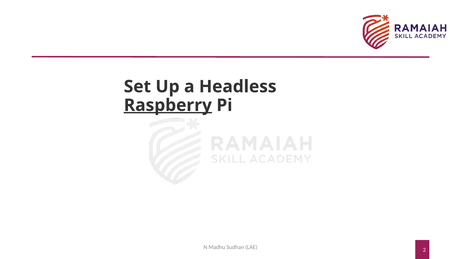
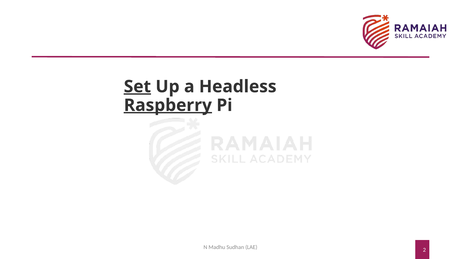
Set underline: none -> present (137, 87)
